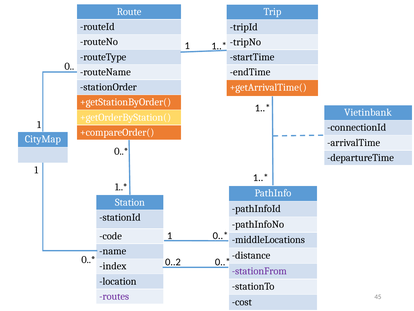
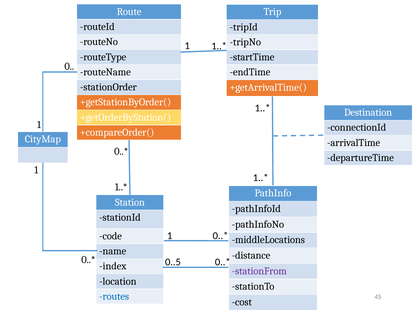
Vietinbank: Vietinbank -> Destination (368, 112)
0..2: 0..2 -> 0..5 (173, 262)
routes colour: purple -> blue (114, 296)
